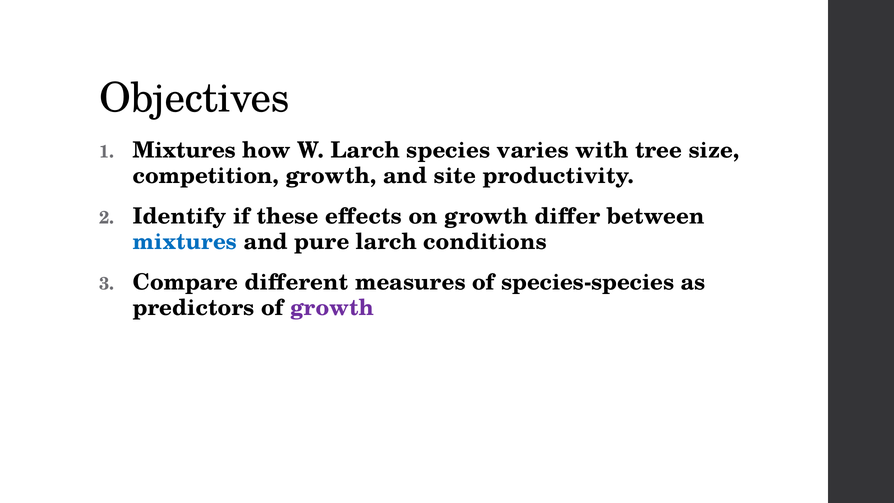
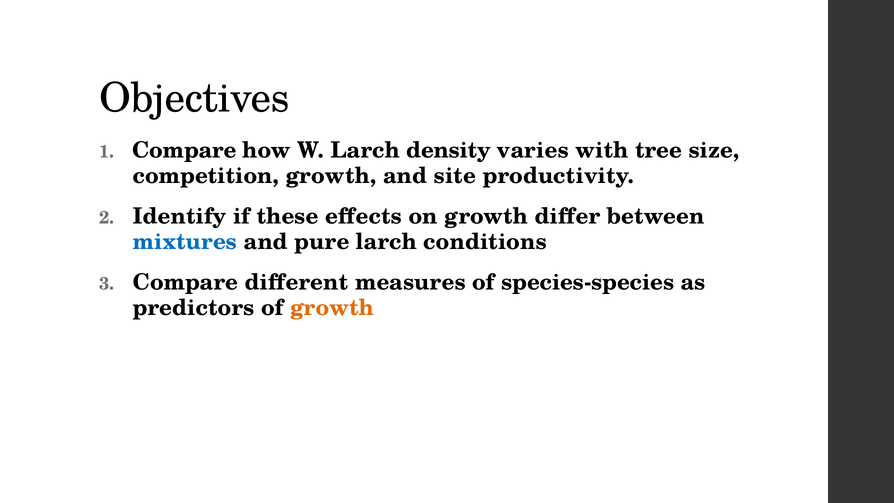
Mixtures: Mixtures -> Compare (184, 150)
species: species -> density (449, 150)
growth colour: purple -> orange (332, 308)
